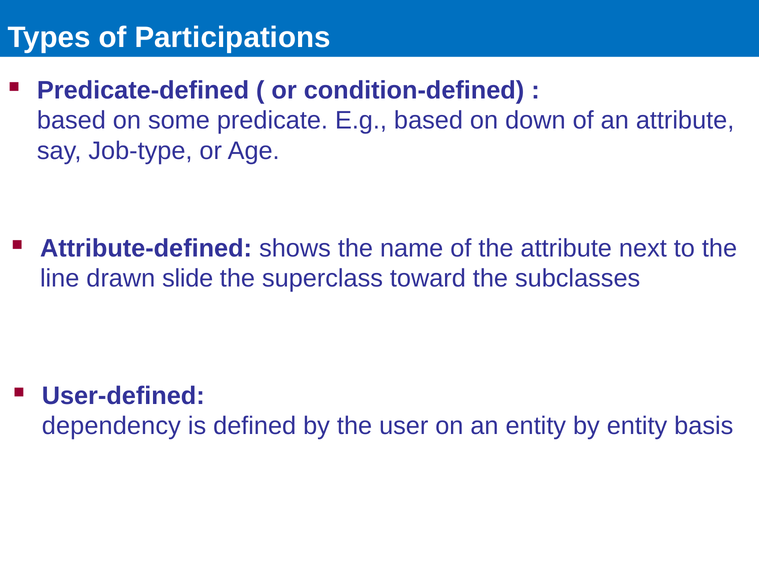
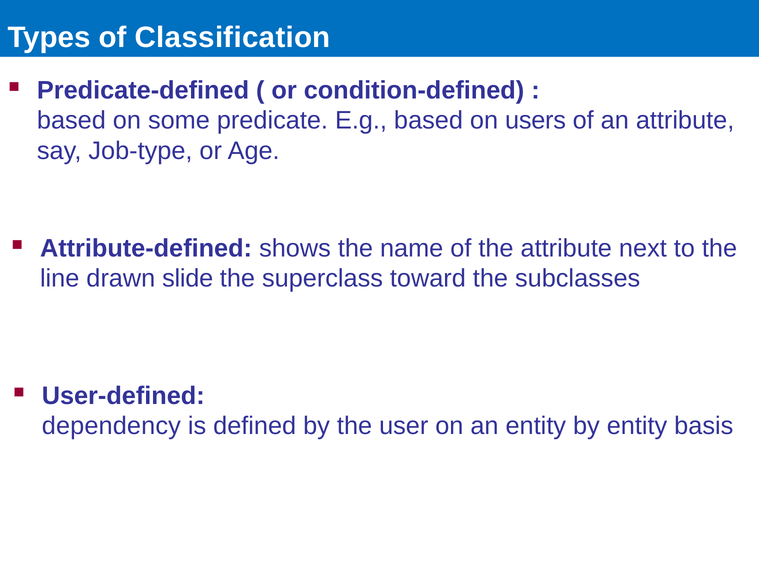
Participations: Participations -> Classification (233, 37)
down: down -> users (536, 121)
